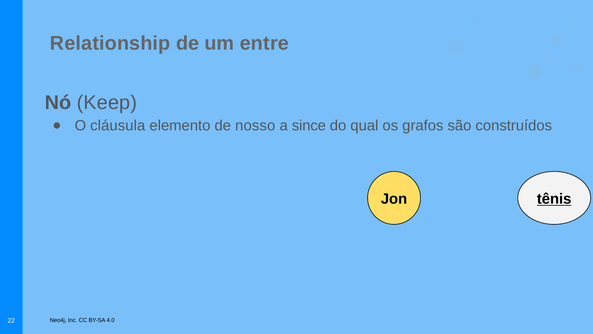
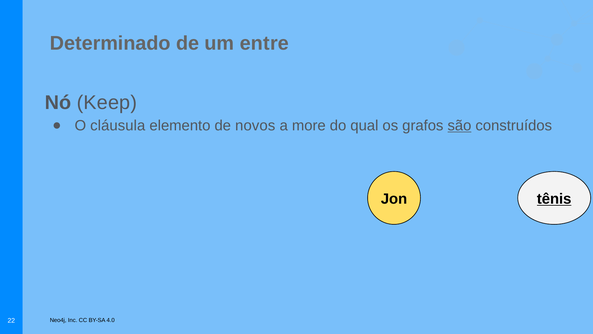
Relationship: Relationship -> Determinado (110, 43)
nosso: nosso -> novos (255, 125)
since: since -> more (309, 125)
são underline: none -> present (459, 125)
